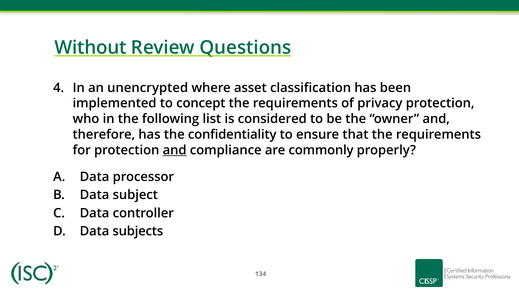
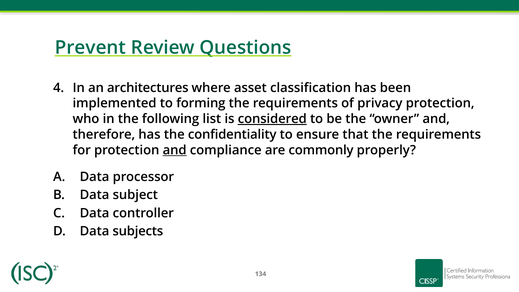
Without: Without -> Prevent (90, 48)
unencrypted: unencrypted -> architectures (148, 88)
concept: concept -> forming (201, 103)
considered underline: none -> present (272, 119)
